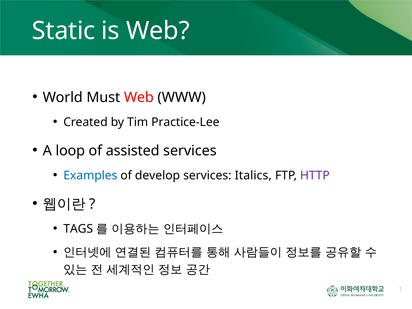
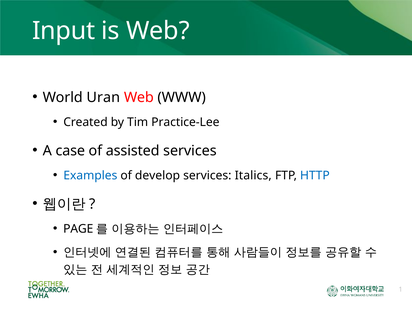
Static: Static -> Input (64, 31)
Must: Must -> Uran (103, 97)
loop: loop -> case (70, 151)
HTTP colour: purple -> blue (315, 175)
TAGS: TAGS -> PAGE (78, 229)
